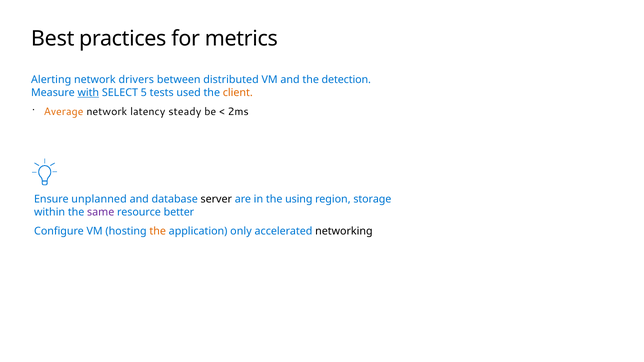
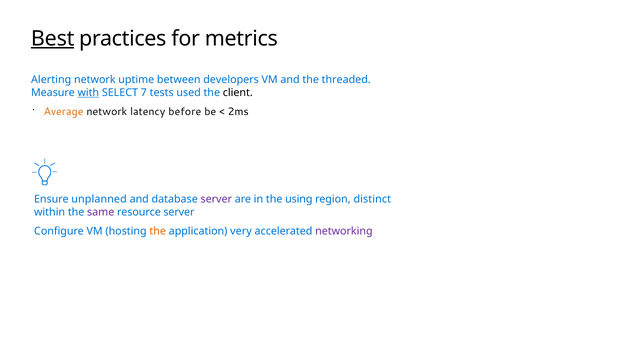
Best underline: none -> present (53, 39)
drivers: drivers -> uptime (136, 80)
distributed: distributed -> developers (231, 80)
detection: detection -> threaded (346, 80)
5: 5 -> 7 (144, 93)
client colour: orange -> black (238, 93)
steady: steady -> before (185, 112)
server colour: black -> purple (216, 200)
storage: storage -> distinct (372, 200)
resource better: better -> server (179, 212)
only: only -> very (241, 231)
networking colour: black -> purple (344, 231)
